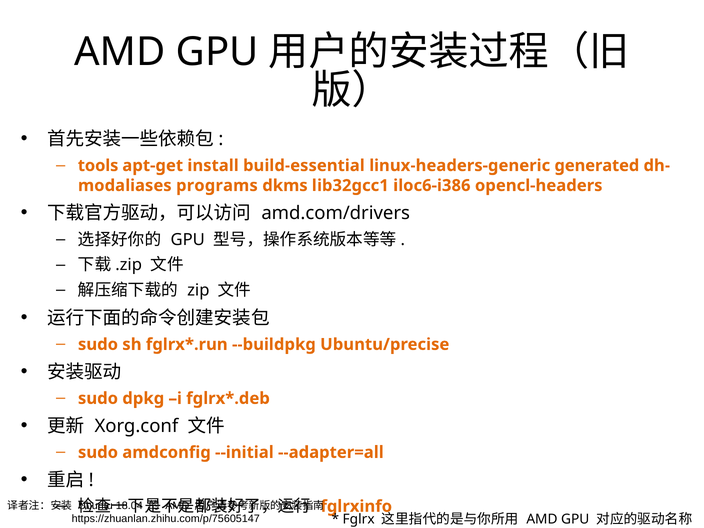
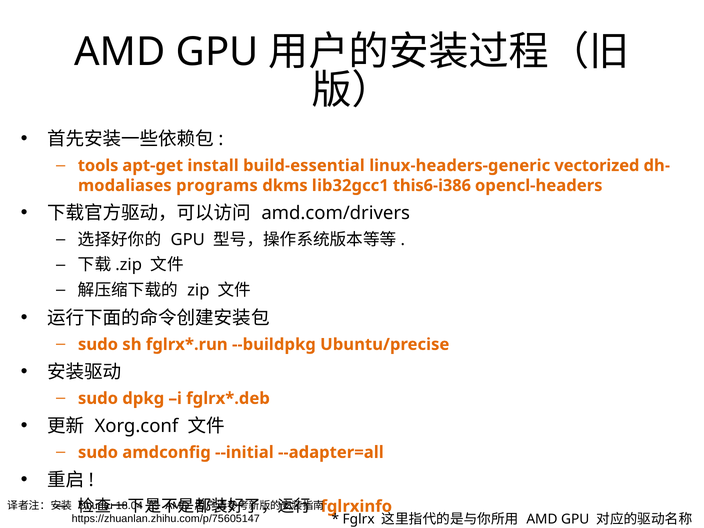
generated: generated -> vectorized (597, 166)
iloc6-i386: iloc6-i386 -> this6-i386 (432, 186)
